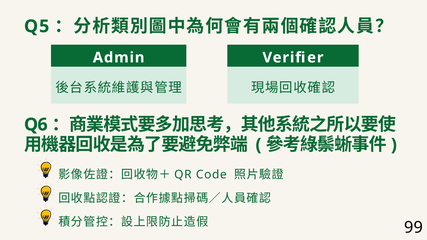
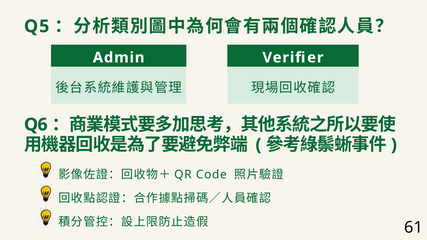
99: 99 -> 61 (413, 228)
